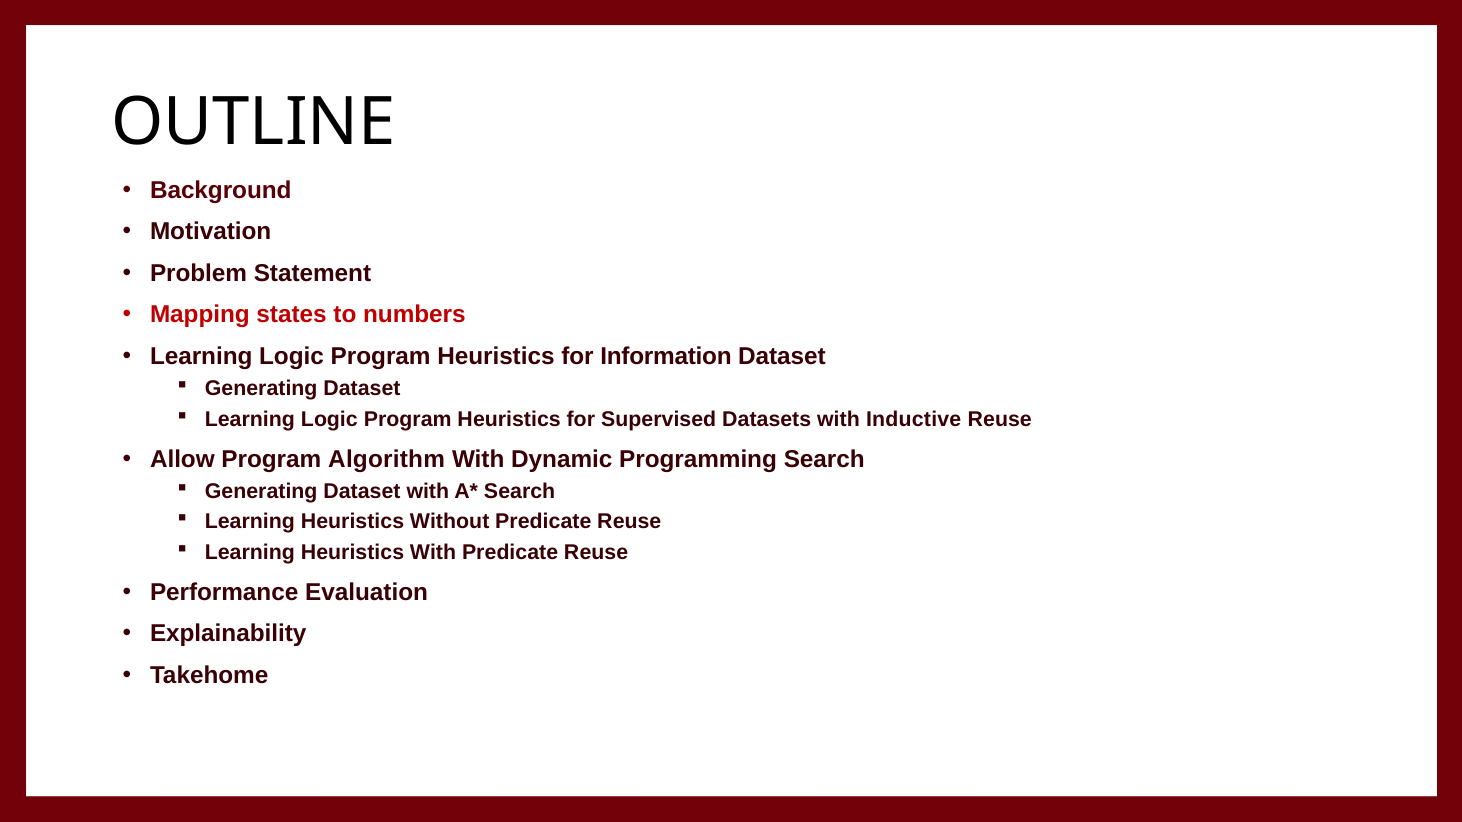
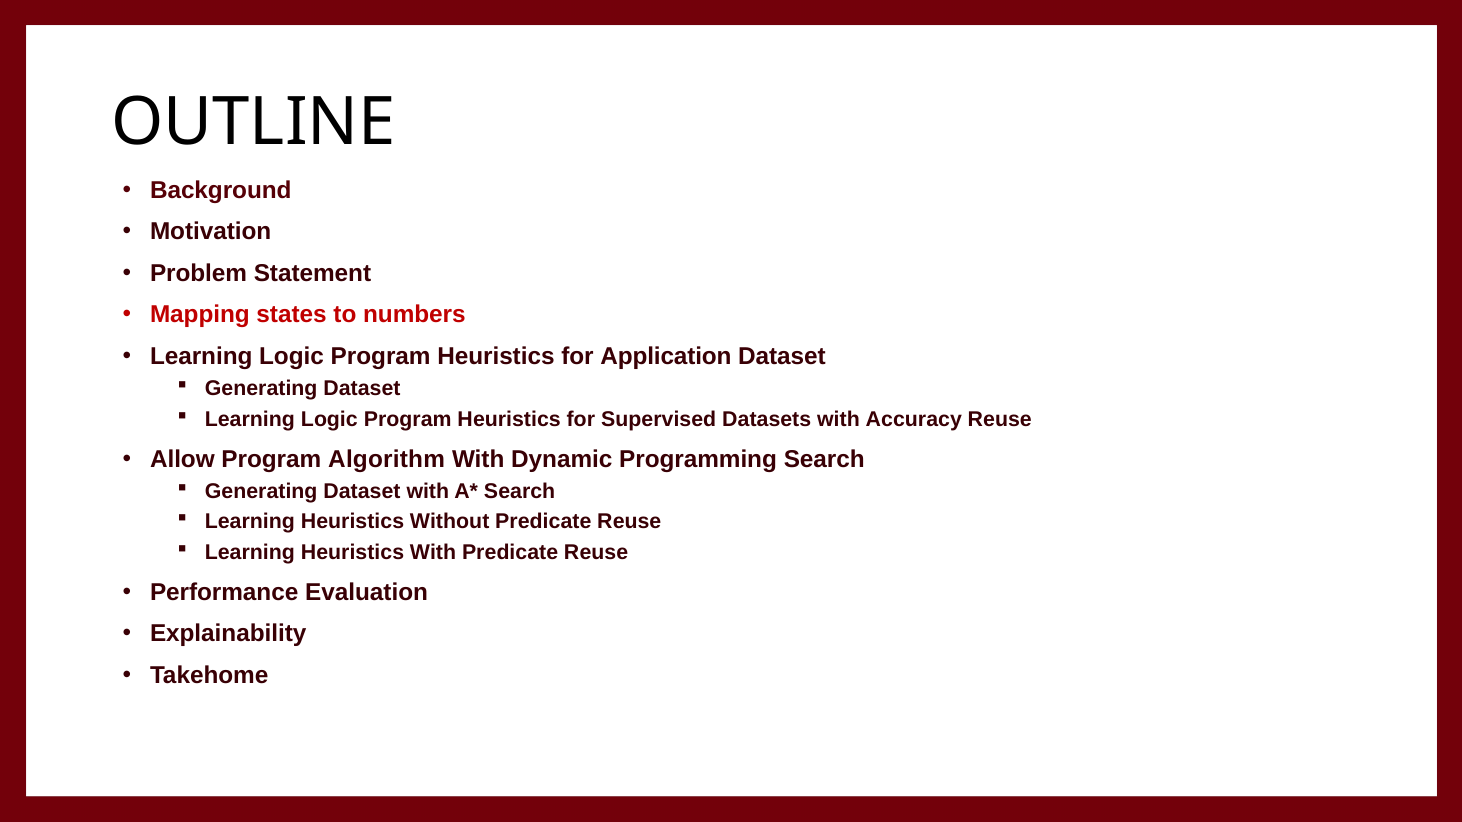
Information: Information -> Application (666, 356)
Inductive: Inductive -> Accuracy (914, 419)
